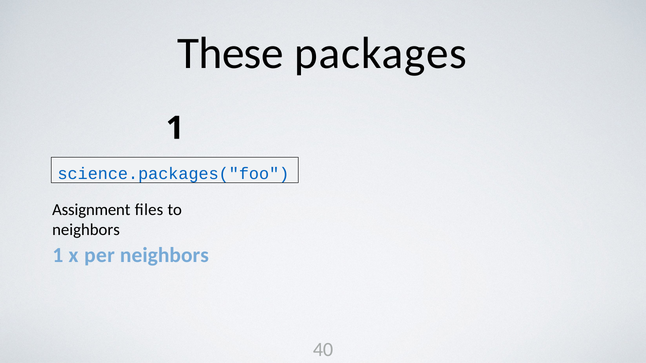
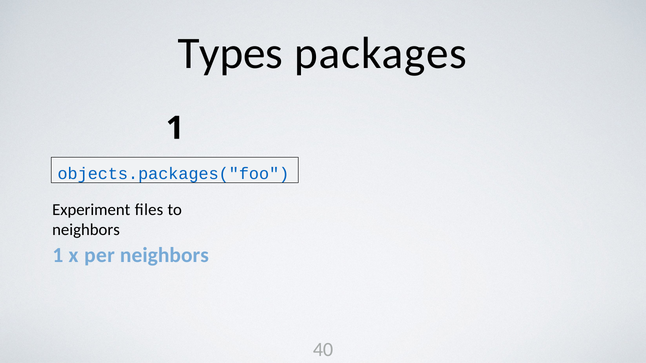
These: These -> Types (230, 53)
science.packages("foo: science.packages("foo -> objects.packages("foo (173, 174)
Assignment: Assignment -> Experiment (91, 210)
